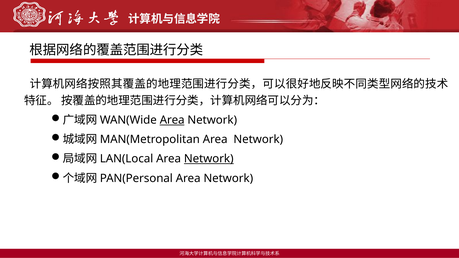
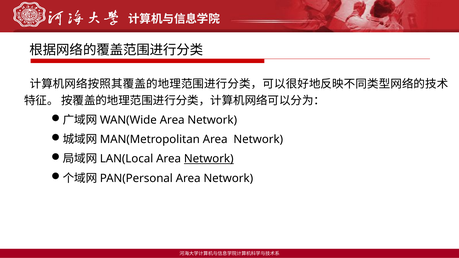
Area underline: present -> none (172, 120)
